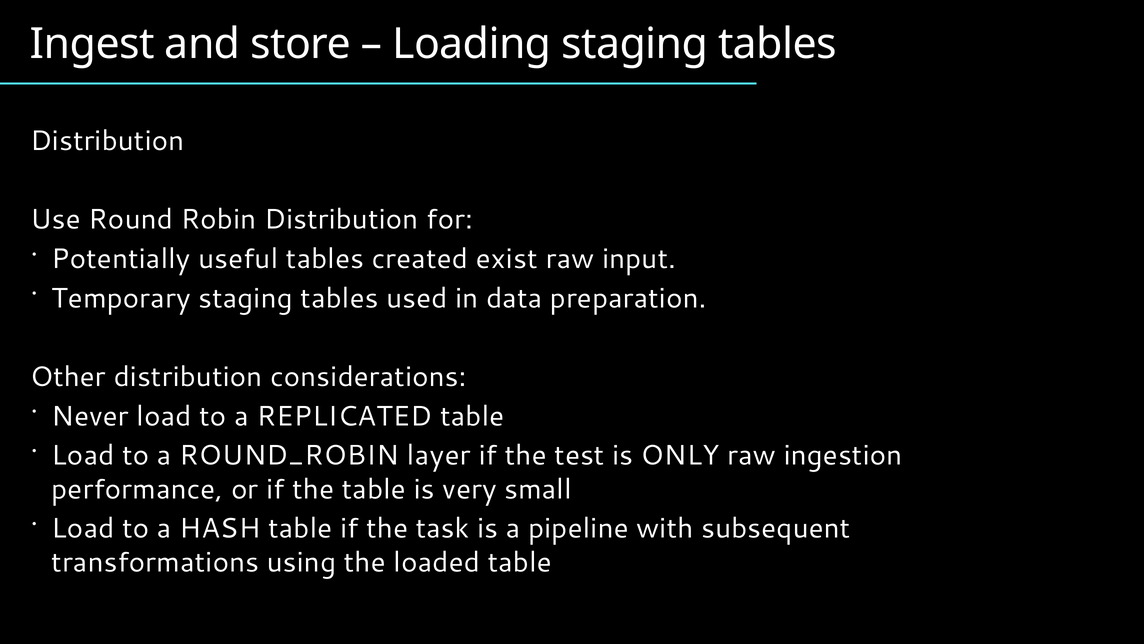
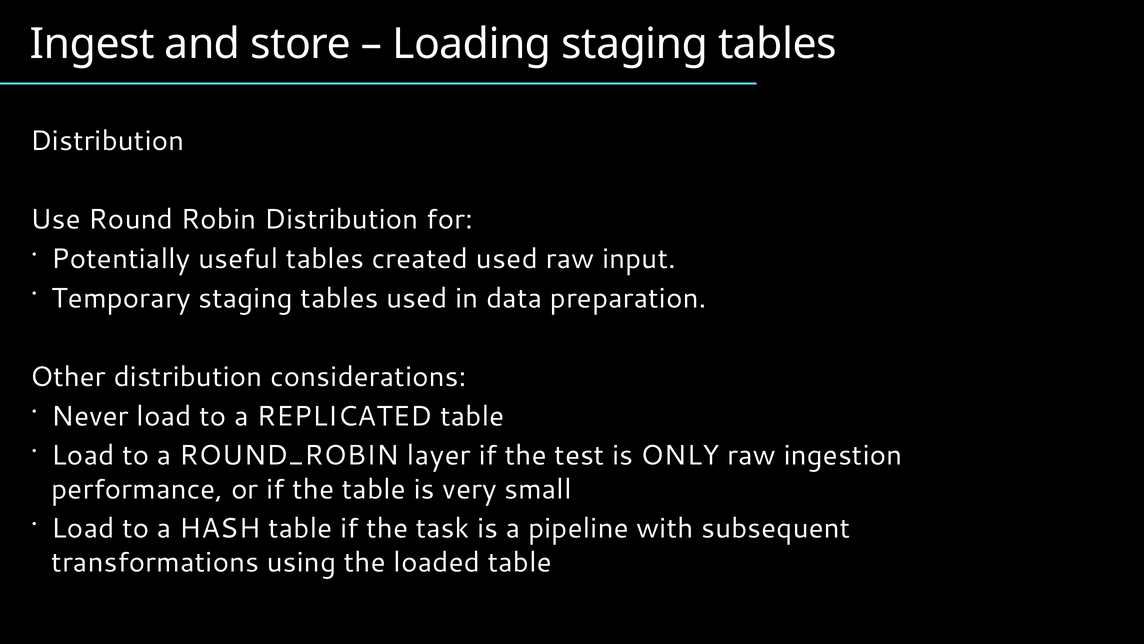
created exist: exist -> used (507, 259)
